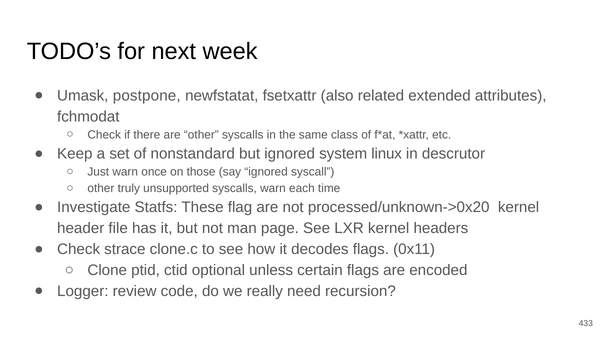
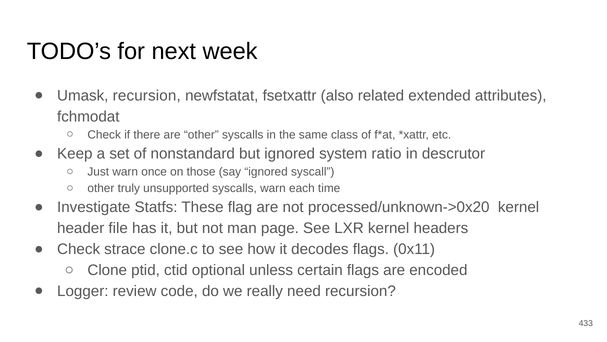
Umask postpone: postpone -> recursion (147, 95)
linux: linux -> ratio (386, 154)
